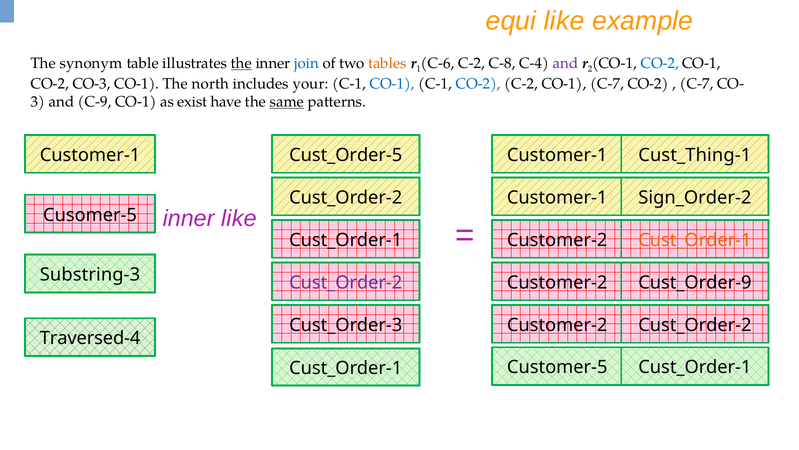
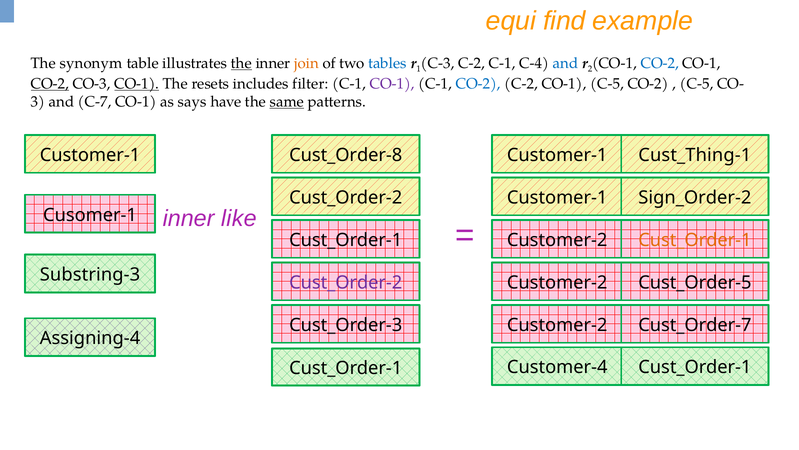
equi like: like -> find (564, 21)
join colour: blue -> orange (306, 63)
tables colour: orange -> blue (387, 63)
C-6: C-6 -> C-3 (438, 63)
C-2 C-8: C-8 -> C-1 (502, 63)
and colour: purple -> blue (566, 63)
CO-2 underline: none -> present (50, 84)
CO-1 underline: none -> present (137, 84)
north: north -> resets (210, 84)
your: your -> filter (310, 84)
CO-1 colour: blue -> purple (392, 84)
CO-1 C-7: C-7 -> C-5 (607, 84)
C-7: C-7 -> C-5 (697, 84)
C-9: C-9 -> C-7 (95, 102)
exist: exist -> says (192, 102)
Cust_Order-5: Cust_Order-5 -> Cust_Order-8 (346, 155)
Cusomer-5: Cusomer-5 -> Cusomer-1 (90, 215)
Cust_Order-9: Cust_Order-9 -> Cust_Order-5 (695, 282)
Customer-2 Cust_Order-2: Cust_Order-2 -> Cust_Order-7 (695, 325)
Traversed-4: Traversed-4 -> Assigning-4 (90, 338)
Customer-5: Customer-5 -> Customer-4 (557, 367)
